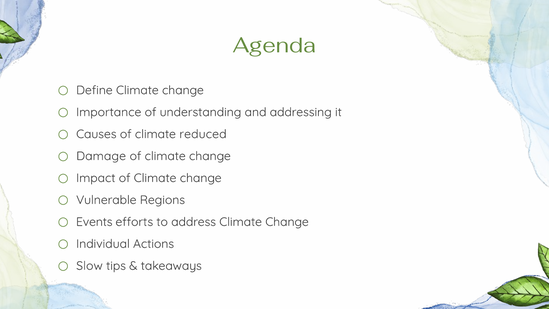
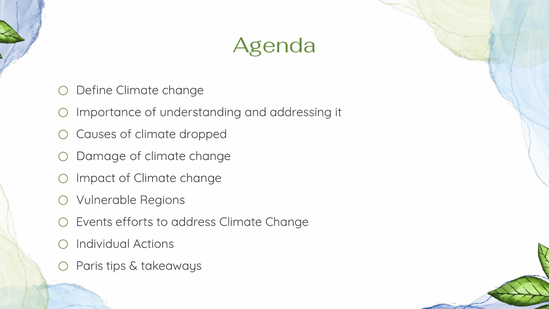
reduced: reduced -> dropped (203, 134)
Slow: Slow -> Paris (90, 266)
